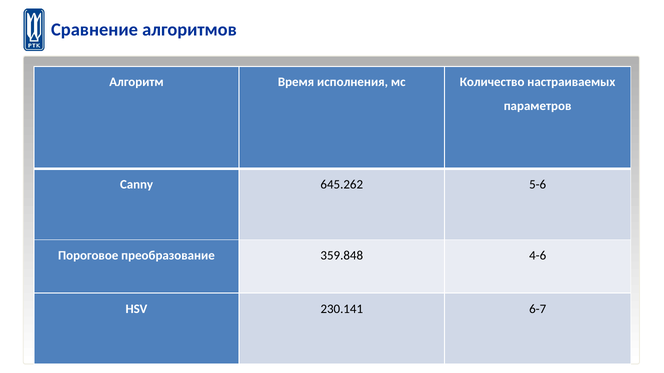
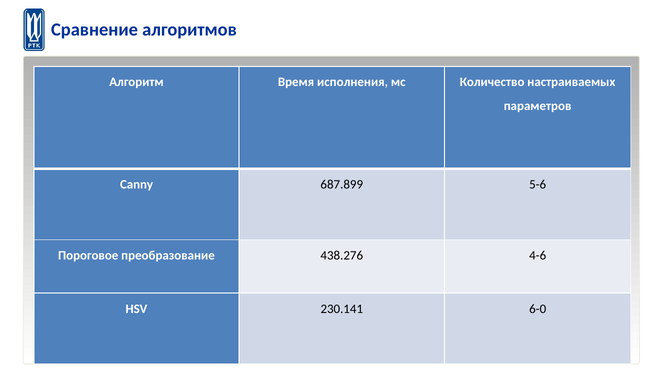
645.262: 645.262 -> 687.899 (342, 185)
359.848: 359.848 -> 438.276 (342, 256)
6-7: 6-7 -> 6-0 (538, 309)
